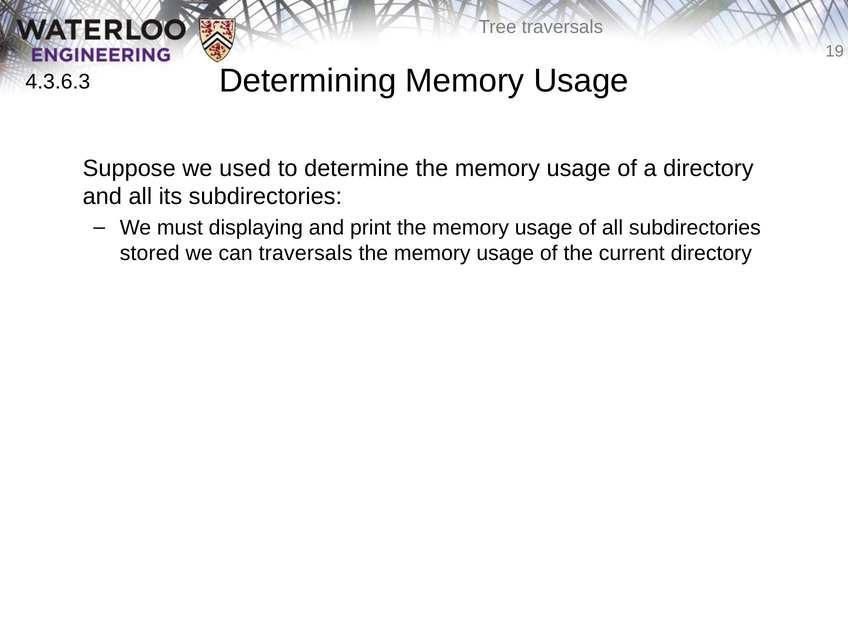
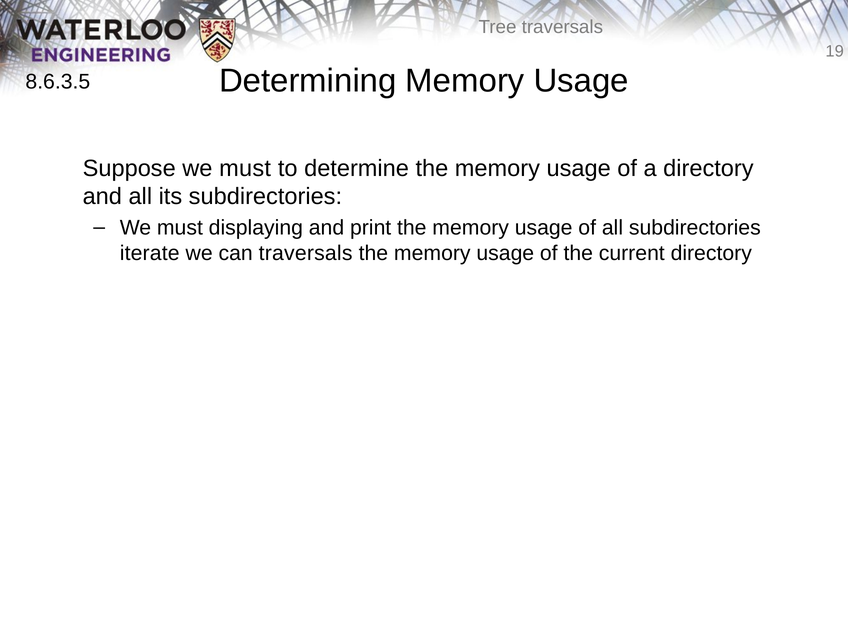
4.3.6.3: 4.3.6.3 -> 8.6.3.5 (58, 82)
Suppose we used: used -> must (245, 168)
stored: stored -> iterate (150, 253)
